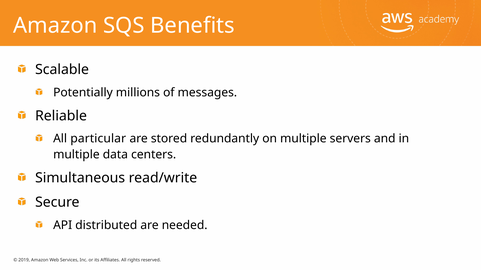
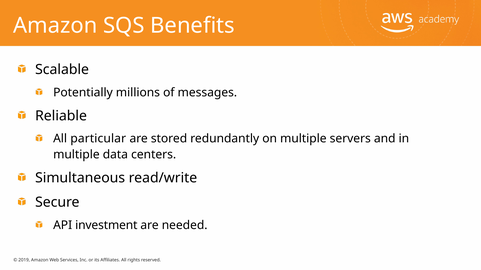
distributed: distributed -> investment (106, 226)
